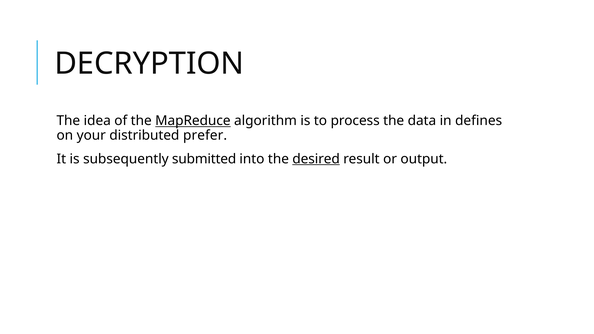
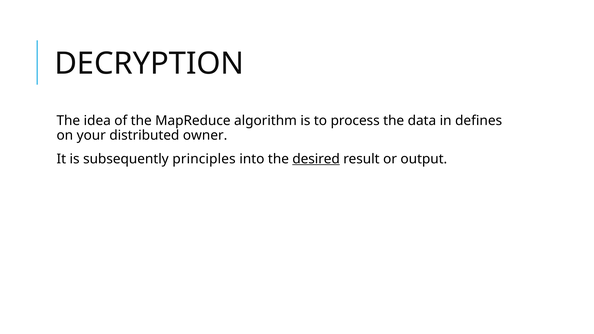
MapReduce underline: present -> none (193, 121)
prefer: prefer -> owner (205, 136)
submitted: submitted -> principles (204, 159)
